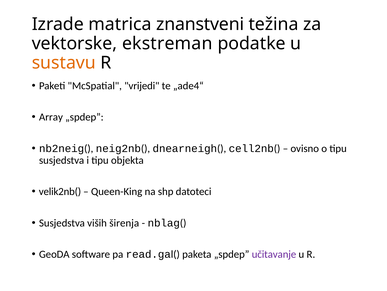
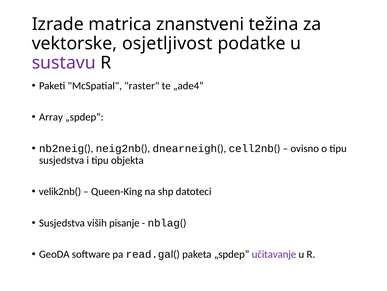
ekstreman: ekstreman -> osjetljivost (167, 43)
sustavu colour: orange -> purple (64, 63)
vrijedi: vrijedi -> raster (142, 86)
širenja: širenja -> pisanje (124, 222)
